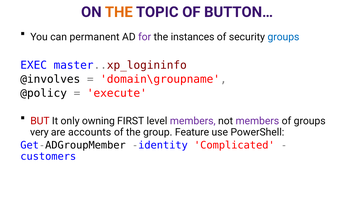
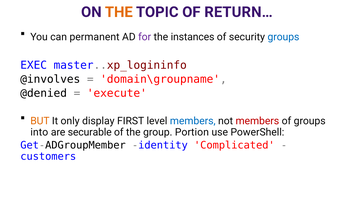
BUTTON…: BUTTON… -> RETURN… (238, 12)
@policy: @policy -> @denied (44, 93)
BUT colour: red -> orange (40, 121)
owning: owning -> display (98, 121)
members colour: purple -> blue (193, 121)
members colour: purple -> red (257, 121)
very: very -> into (39, 132)
accounts: accounts -> securable (90, 132)
Feature: Feature -> Portion (192, 132)
